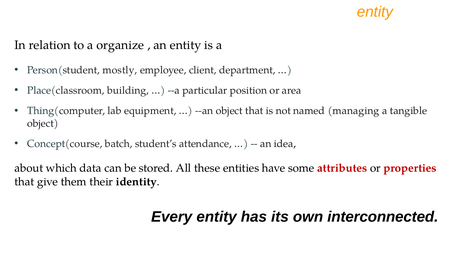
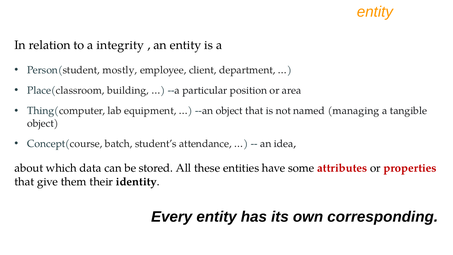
organize: organize -> integrity (120, 45)
interconnected: interconnected -> corresponding (383, 217)
